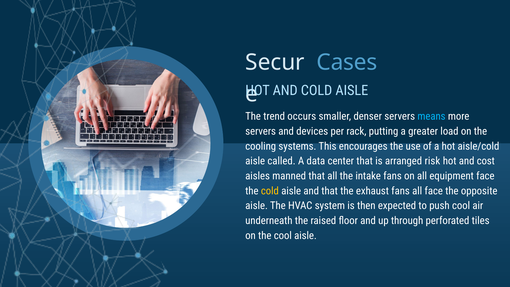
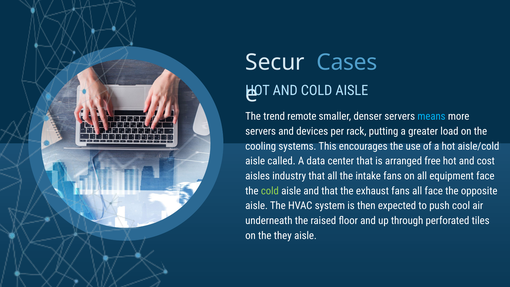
occurs: occurs -> remote (302, 116)
risk: risk -> free (433, 161)
manned: manned -> industry (289, 176)
cold colour: yellow -> light green (270, 191)
the cool: cool -> they (283, 235)
